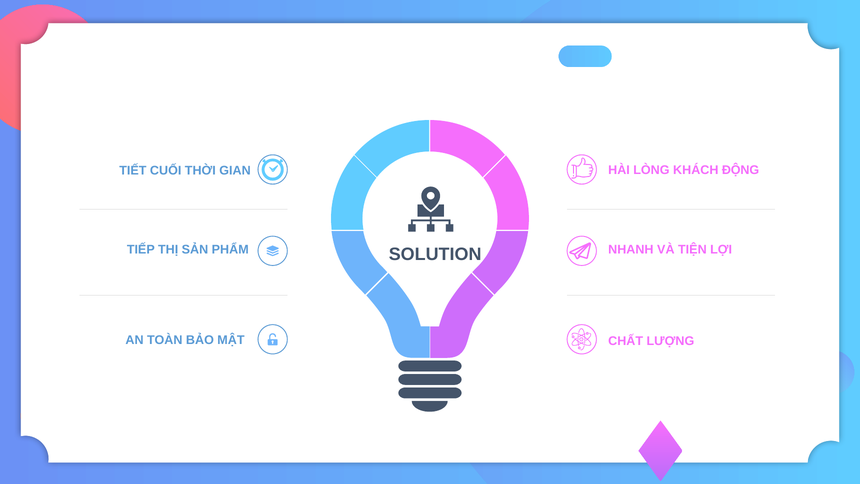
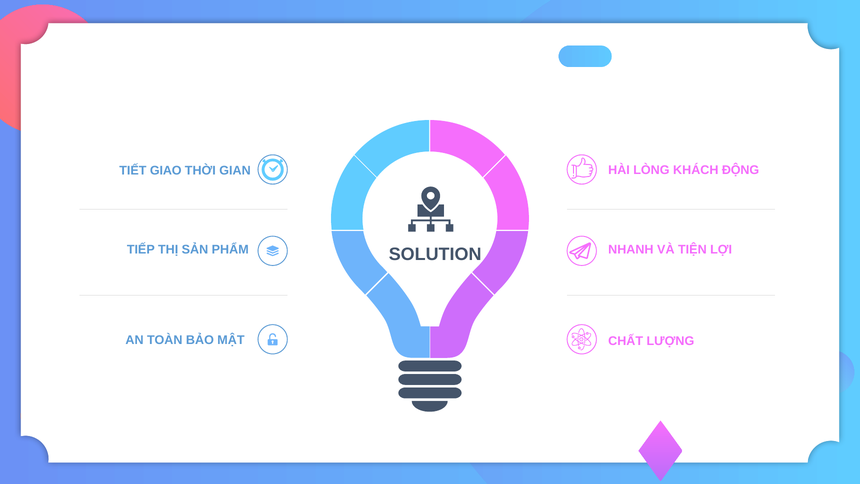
CUỐI: CUỐI -> GIAO (166, 170)
